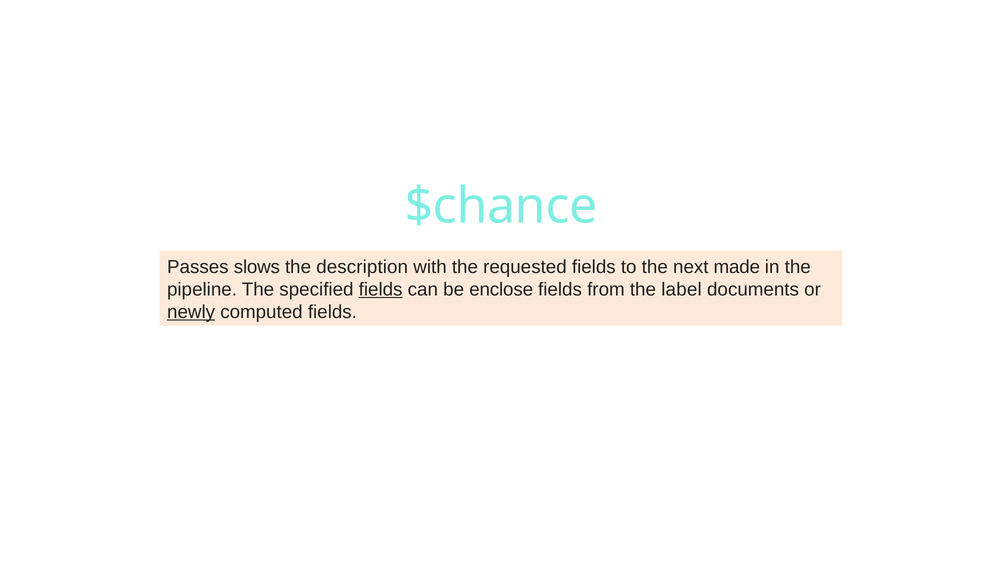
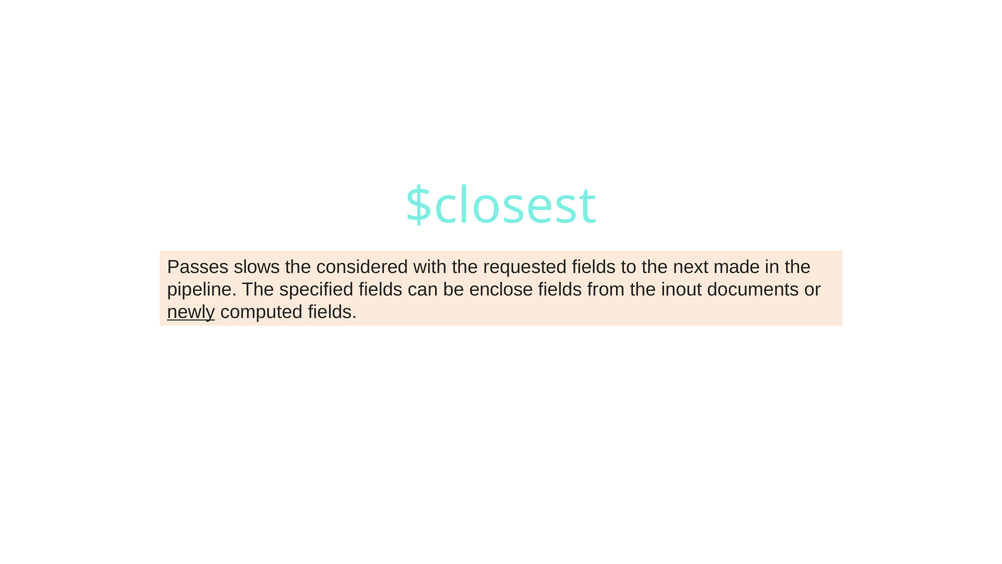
$chance: $chance -> $closest (501, 206)
description: description -> considered (362, 267)
fields underline: present -> none (381, 289)
label: label -> inout (682, 289)
